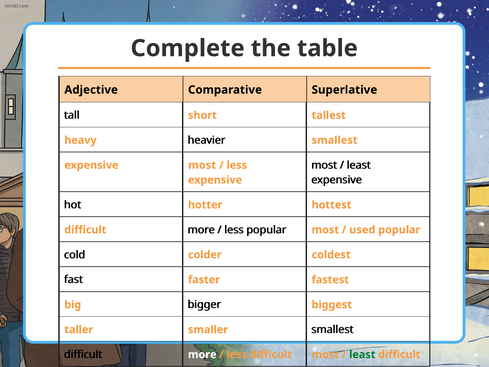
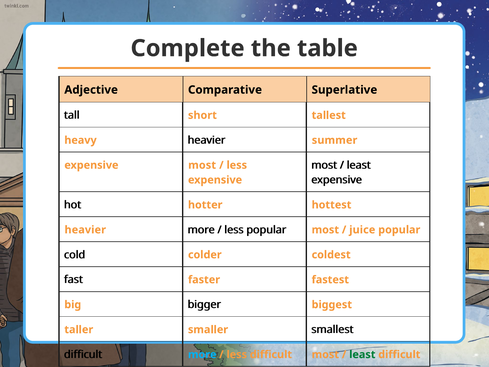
smallest: smallest -> summer (335, 140)
difficult: difficult -> heavier (85, 230)
used: used -> juice (362, 230)
more colour: white -> light blue (202, 354)
